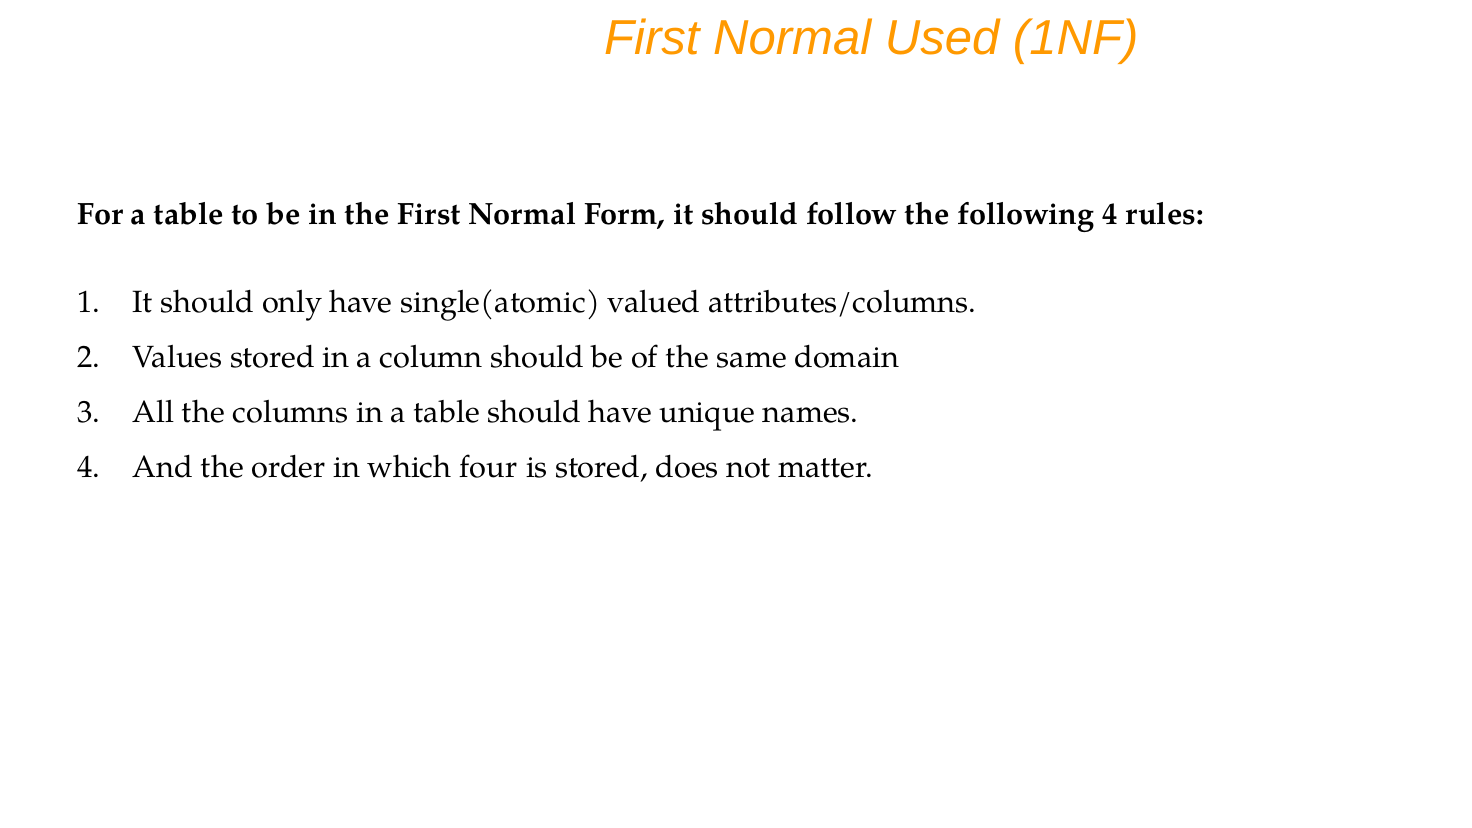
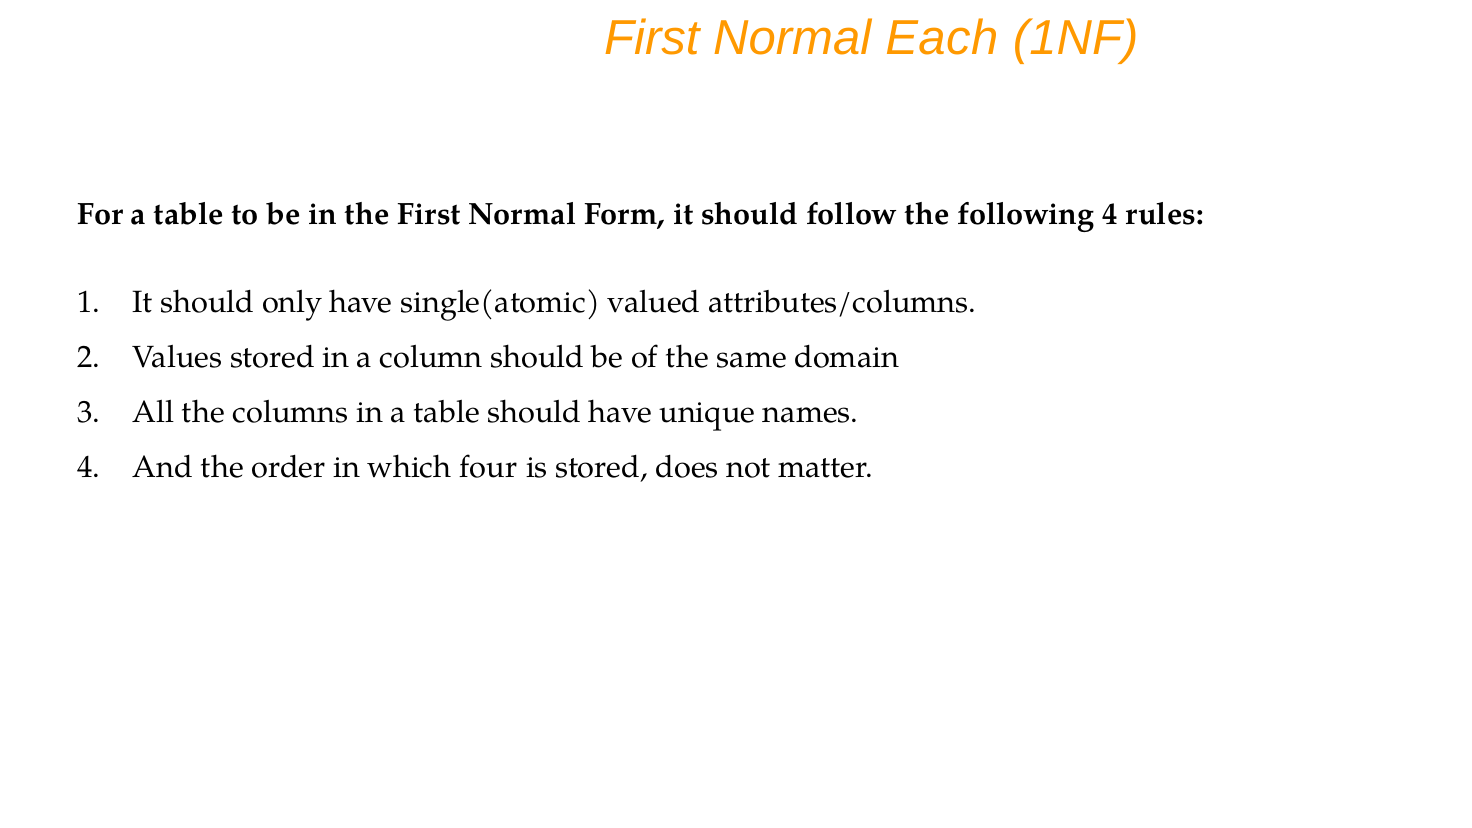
Used: Used -> Each (942, 38)
